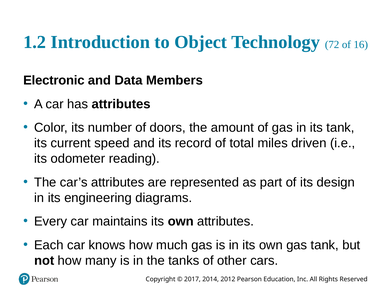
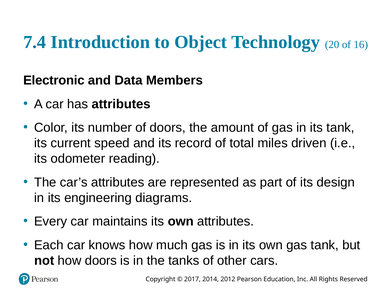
1.2: 1.2 -> 7.4 (35, 42)
72: 72 -> 20 (332, 45)
how many: many -> doors (101, 261)
